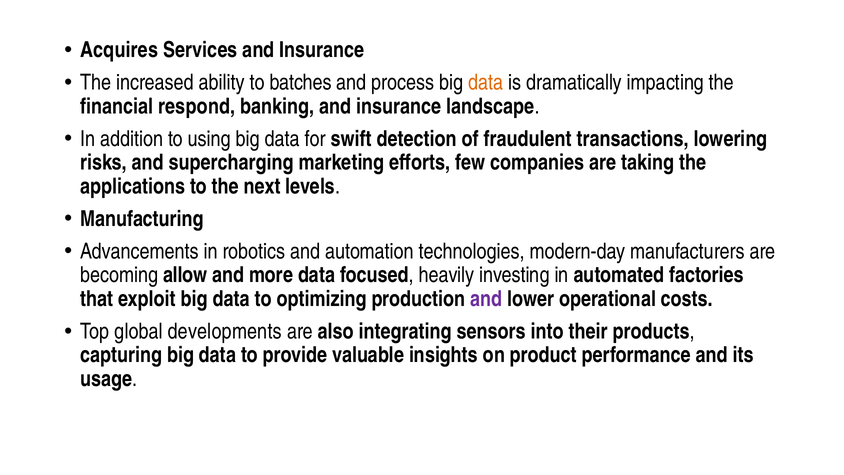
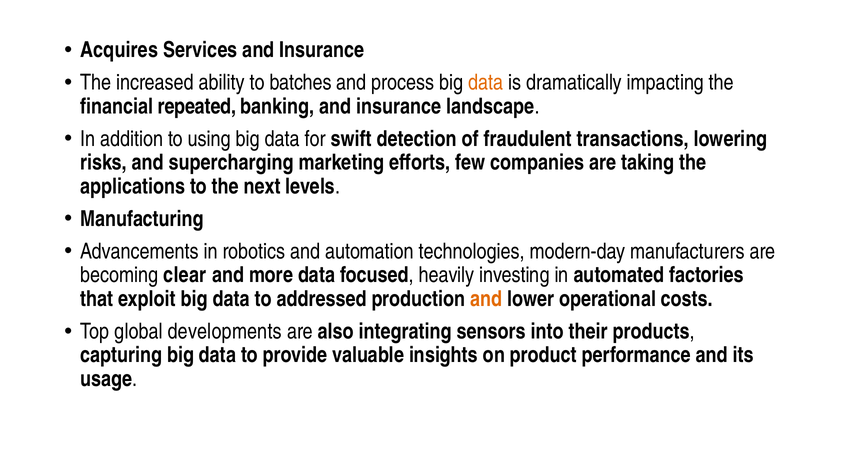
respond: respond -> repeated (197, 106)
allow: allow -> clear (185, 275)
optimizing: optimizing -> addressed (322, 299)
and colour: purple -> orange (486, 299)
